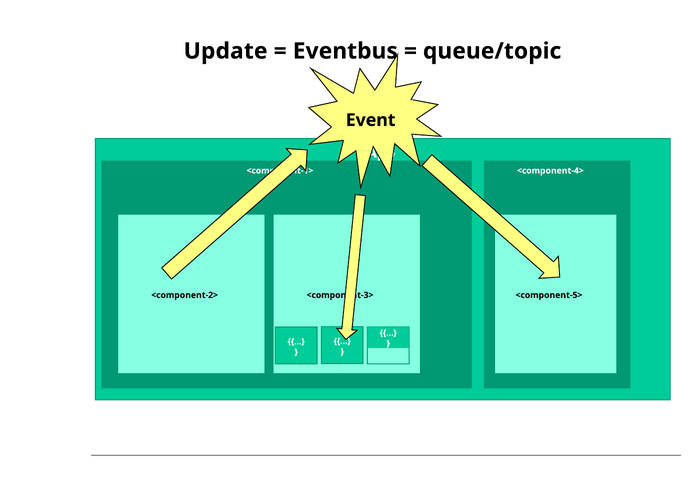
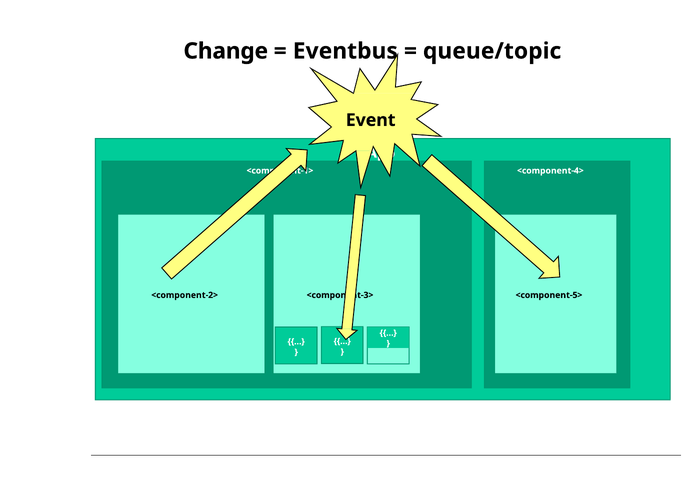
Update: Update -> Change (226, 51)
